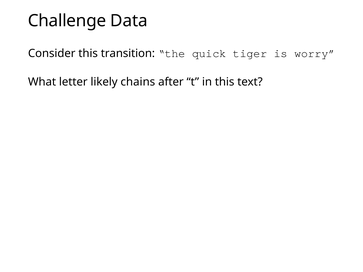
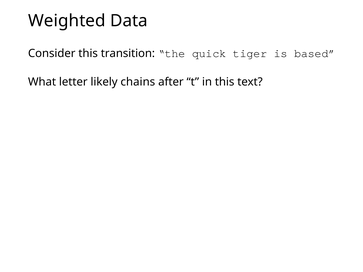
Challenge: Challenge -> Weighted (67, 21)
worry: worry -> based (315, 53)
